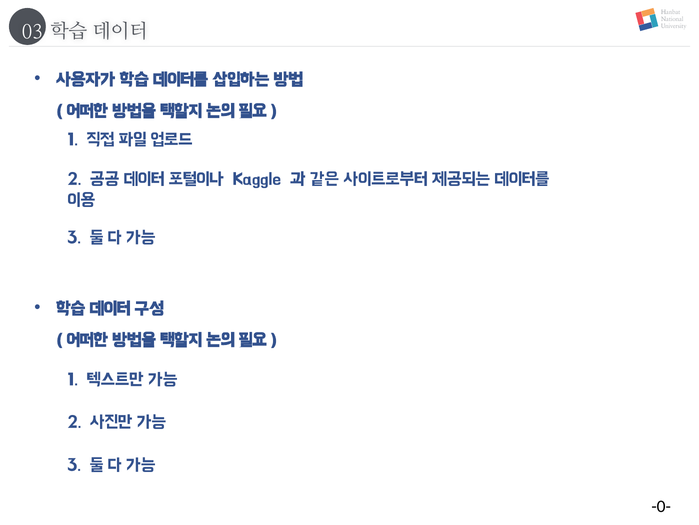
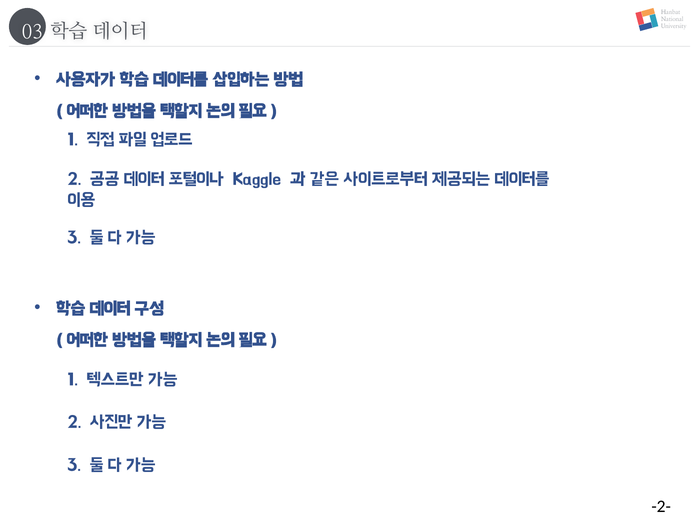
-0-: -0- -> -2- (661, 506)
